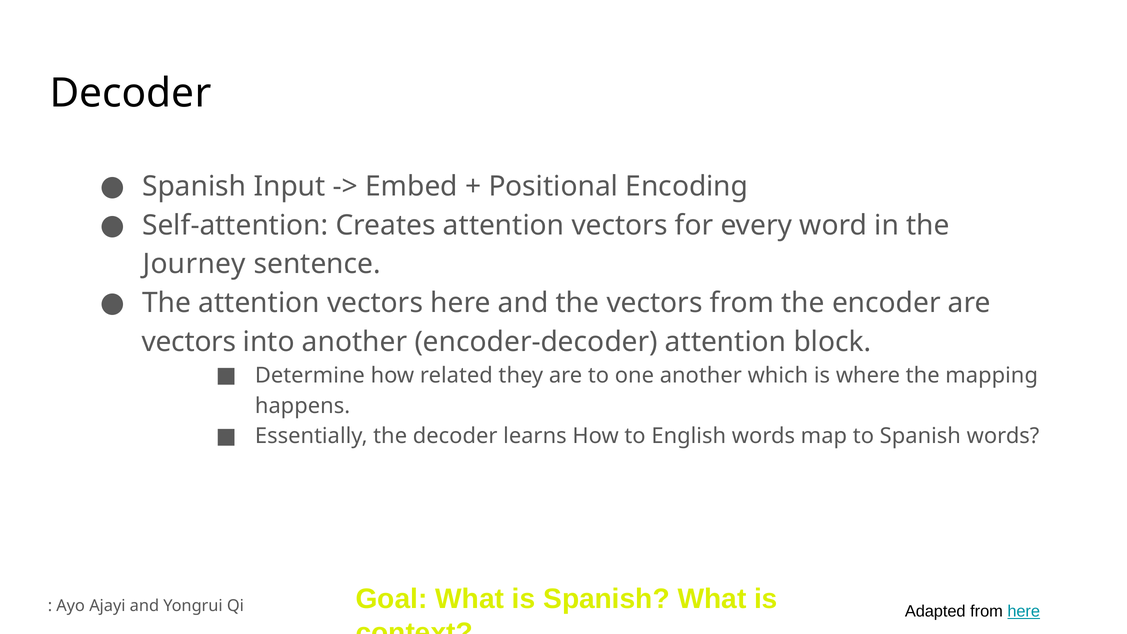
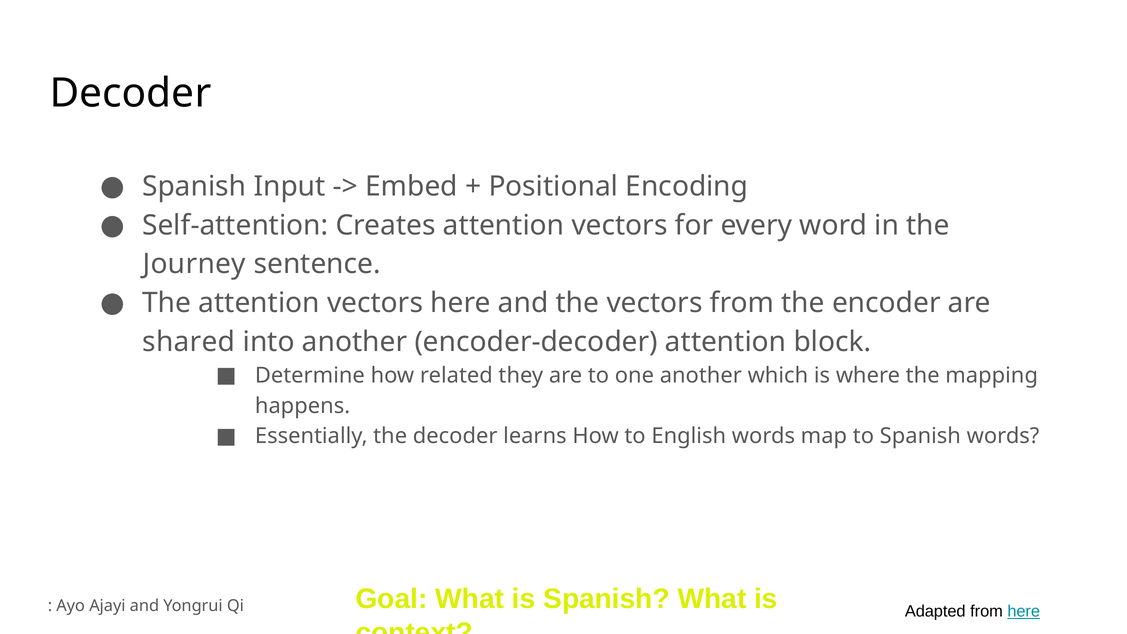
vectors: vectors -> shared (189, 342)
